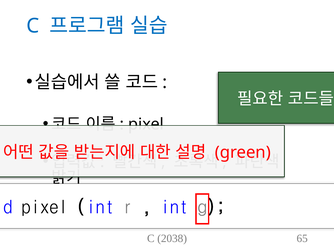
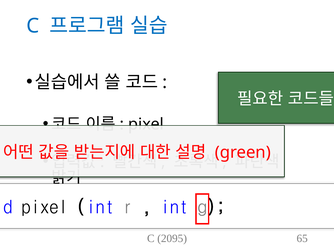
2038: 2038 -> 2095 (172, 238)
